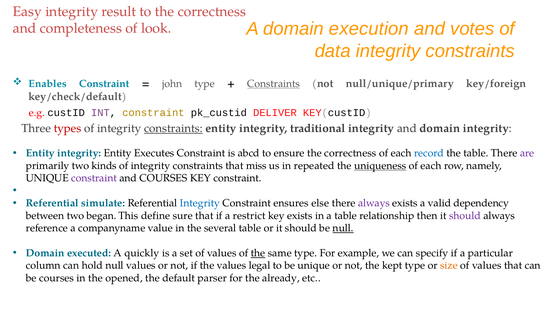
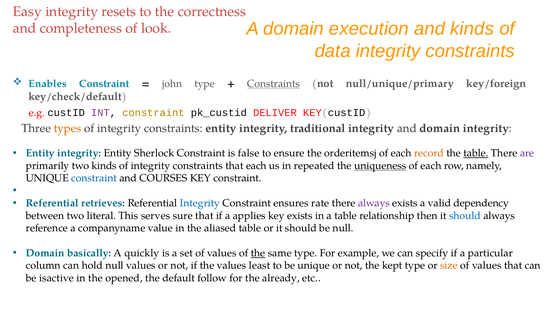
result: result -> resets (119, 12)
and votes: votes -> kinds (472, 29)
types colour: red -> orange (68, 128)
constraints underline: present -> none (173, 128)
Executes: Executes -> Sherlock (154, 153)
abcd: abcd -> false (249, 153)
ensure the correctness: correctness -> orderitemsj (350, 153)
record colour: blue -> orange (429, 153)
table underline: none -> present (476, 153)
that miss: miss -> each (256, 166)
constraint colour: purple -> blue (94, 178)
simulate: simulate -> retrieves (103, 203)
else: else -> rate (320, 203)
began: began -> literal (101, 215)
define: define -> serves (156, 215)
restrict: restrict -> applies (249, 215)
should colour: purple -> blue (465, 215)
several: several -> aliased (220, 228)
null underline: present -> none (343, 228)
executed: executed -> basically (89, 253)
legal: legal -> least (260, 265)
be courses: courses -> isactive (57, 278)
parser: parser -> follow (212, 278)
